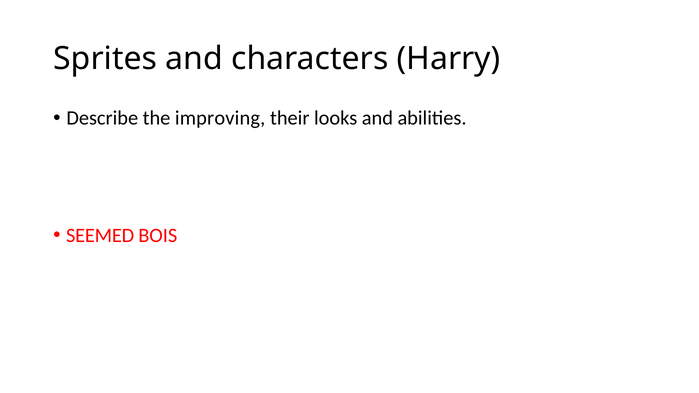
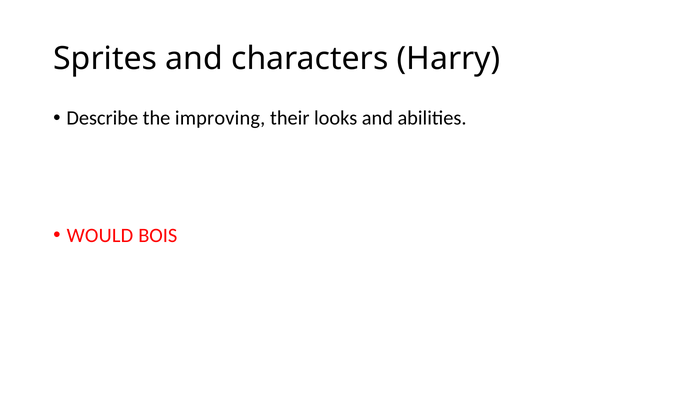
SEEMED: SEEMED -> WOULD (100, 235)
